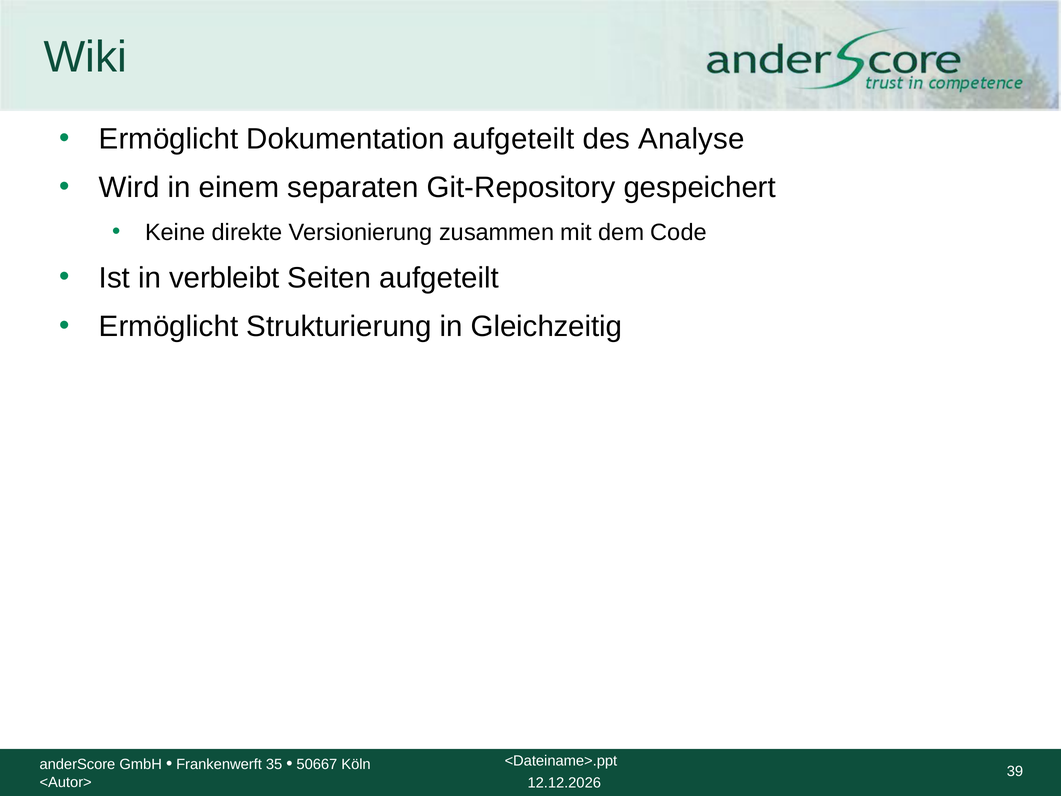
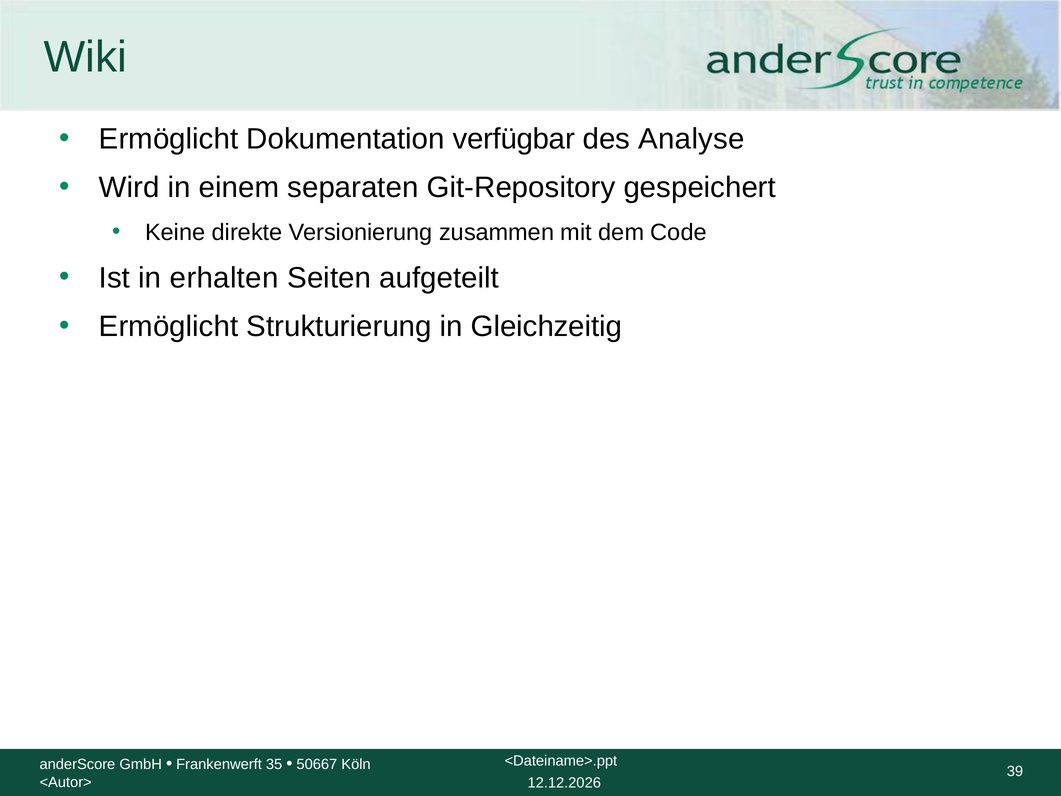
Dokumentation aufgeteilt: aufgeteilt -> verfügbar (514, 139)
verbleibt: verbleibt -> erhalten (224, 278)
